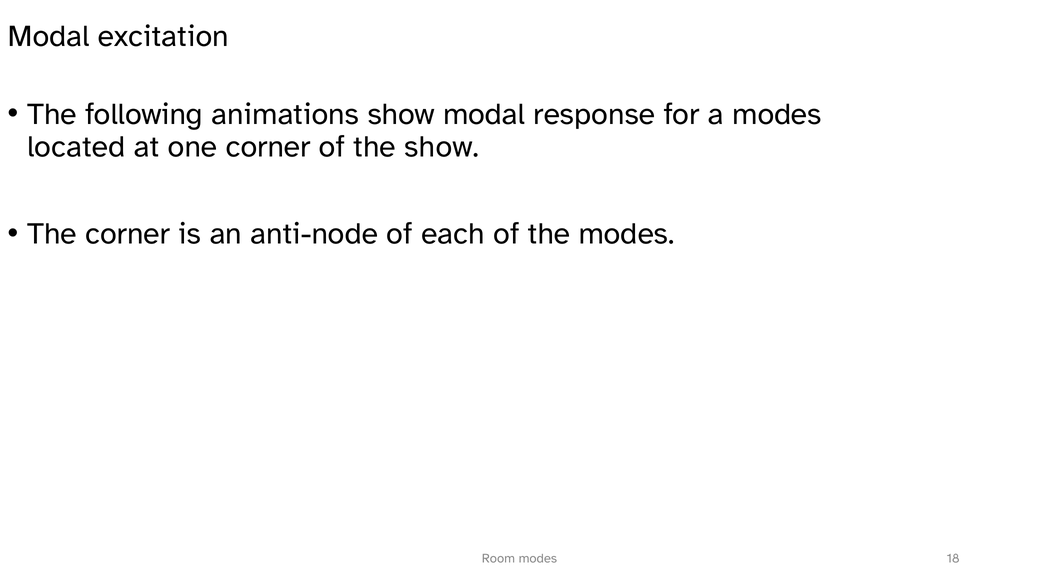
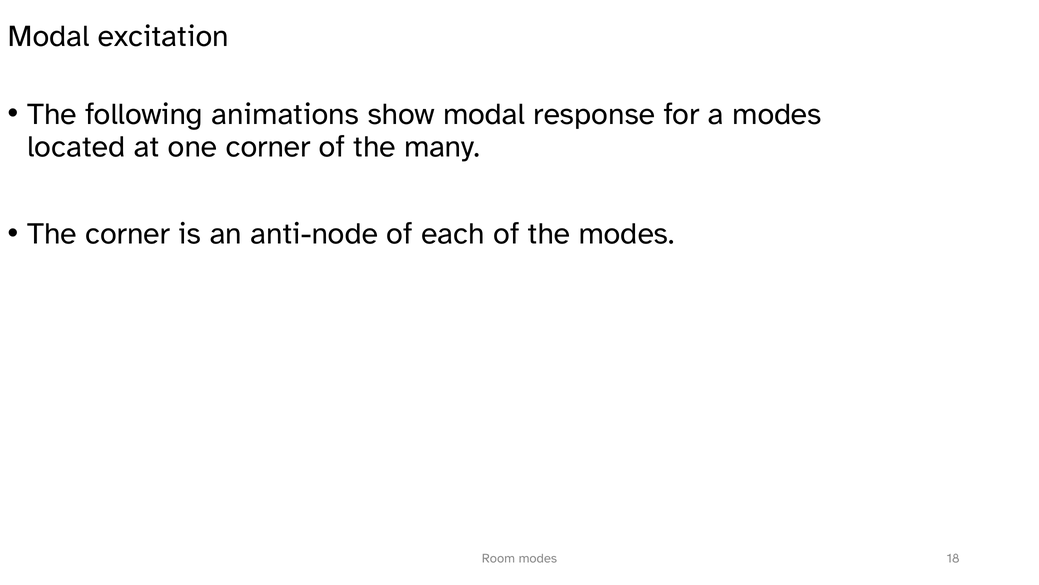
the show: show -> many (442, 147)
